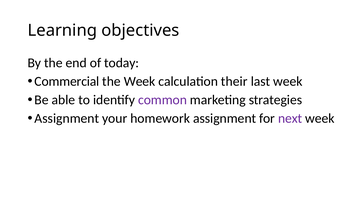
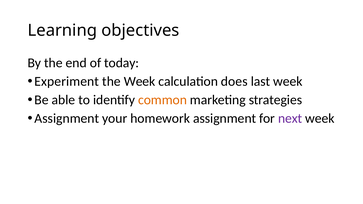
Commercial: Commercial -> Experiment (67, 81)
their: their -> does (234, 81)
common colour: purple -> orange (163, 100)
